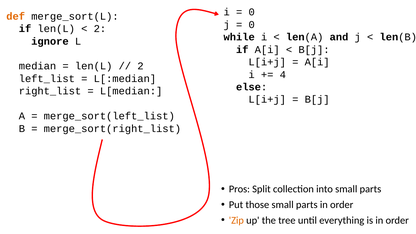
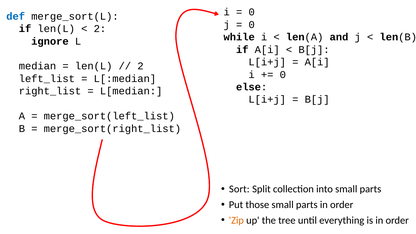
def colour: orange -> blue (16, 16)
4: 4 -> 0 (283, 75)
Pros: Pros -> Sort (239, 189)
